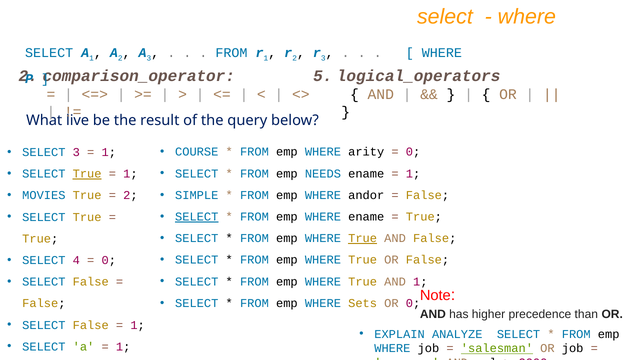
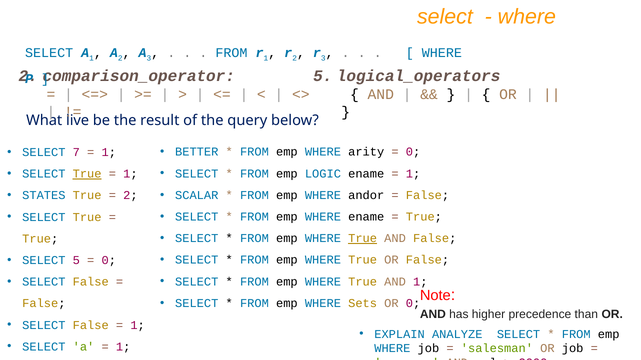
COURSE: COURSE -> BETTER (197, 152)
SELECT 3: 3 -> 7 (76, 152)
NEEDS: NEEDS -> LOGIC (323, 174)
SIMPLE: SIMPLE -> SCALAR (197, 195)
MOVIES: MOVIES -> STATES (44, 196)
SELECT underline: present -> none (197, 217)
SELECT 4: 4 -> 5 (76, 261)
salesman underline: present -> none (497, 349)
